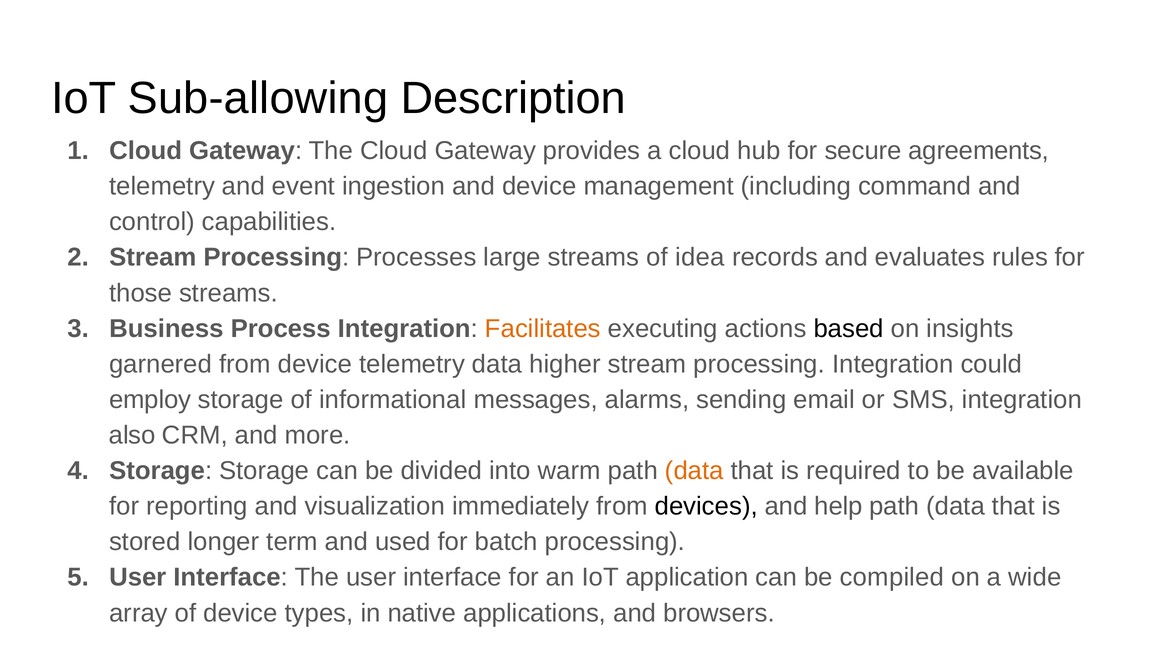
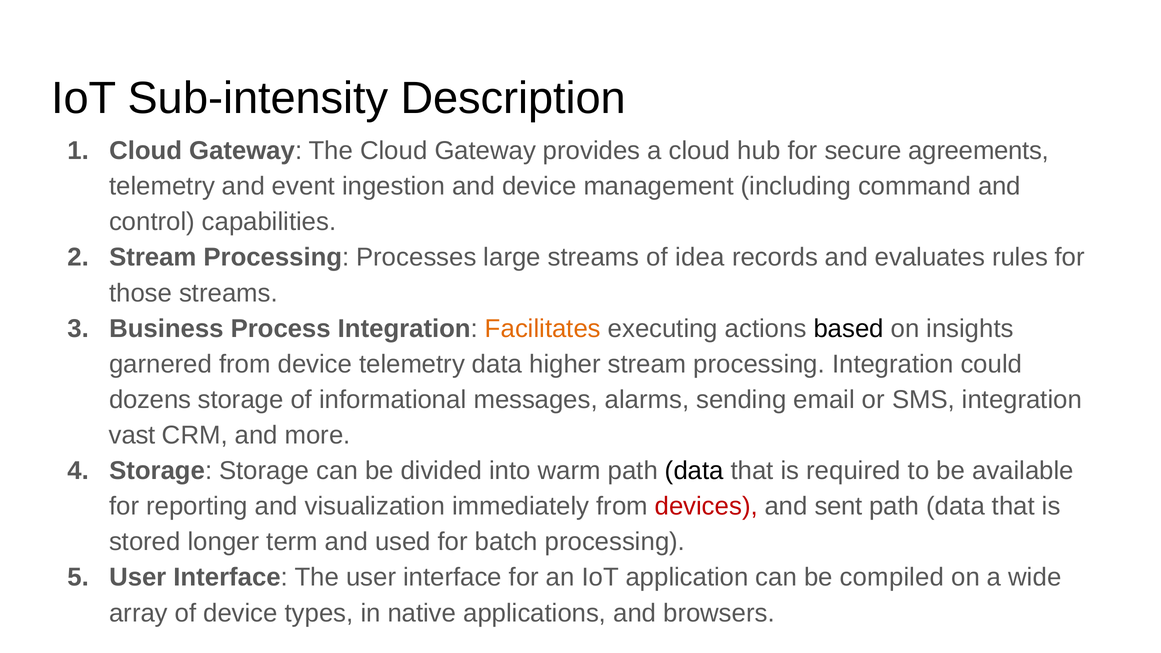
Sub-allowing: Sub-allowing -> Sub-intensity (258, 98)
employ: employ -> dozens (150, 400)
also: also -> vast (132, 435)
data colour: orange -> black (694, 471)
devices colour: black -> red (706, 506)
help: help -> sent (838, 506)
